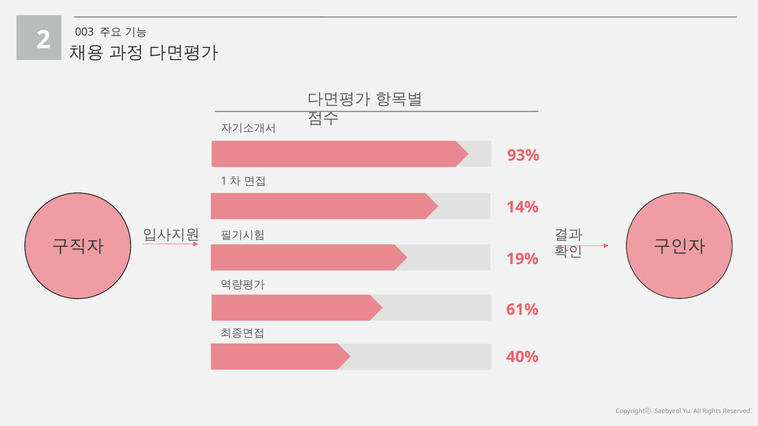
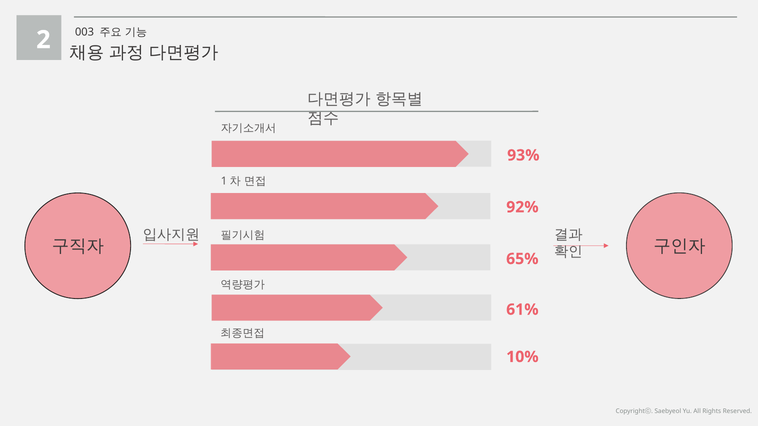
14%: 14% -> 92% (522, 207)
19%: 19% -> 65% (522, 259)
40%: 40% -> 10% (522, 357)
